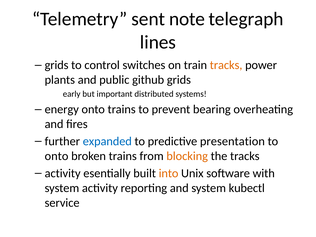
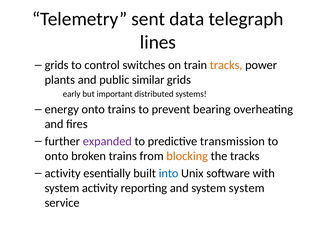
note: note -> data (187, 19)
github: github -> similar (148, 80)
expanded colour: blue -> purple (107, 141)
presentation: presentation -> transmission (232, 141)
into colour: orange -> blue (169, 173)
system kubectl: kubectl -> system (247, 188)
